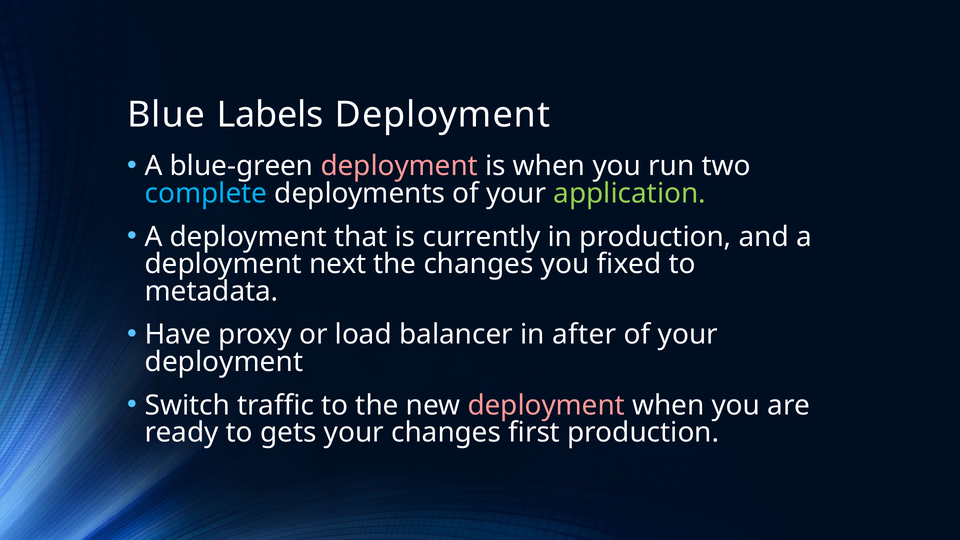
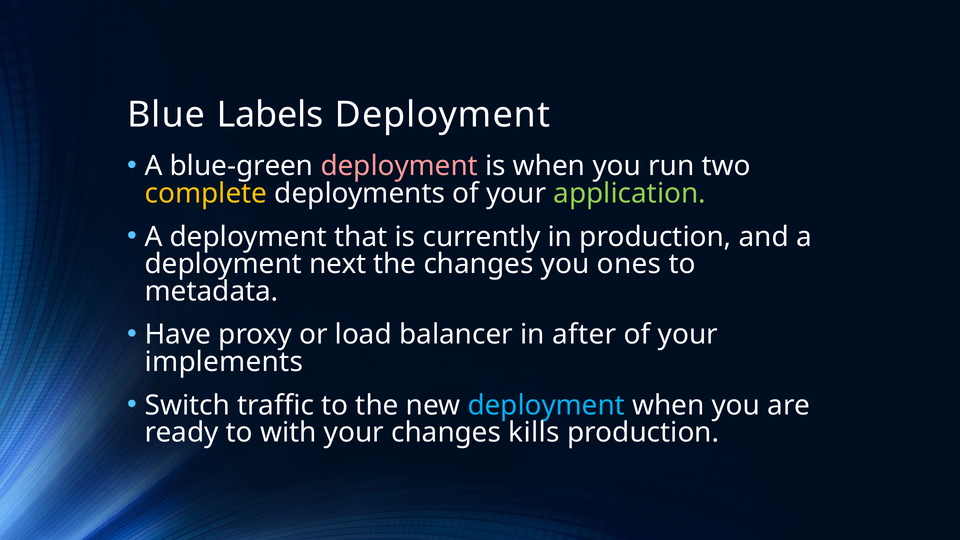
complete colour: light blue -> yellow (206, 193)
fixed: fixed -> ones (629, 264)
deployment: deployment -> implements (224, 362)
deployment colour: pink -> light blue (546, 406)
gets: gets -> with (288, 433)
first: first -> kills (534, 433)
